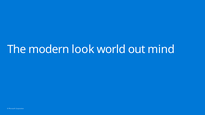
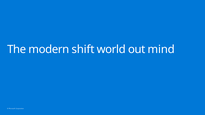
look: look -> shift (83, 50)
